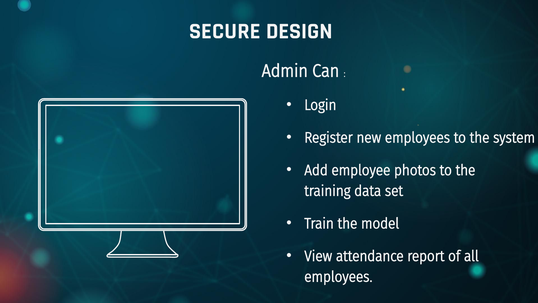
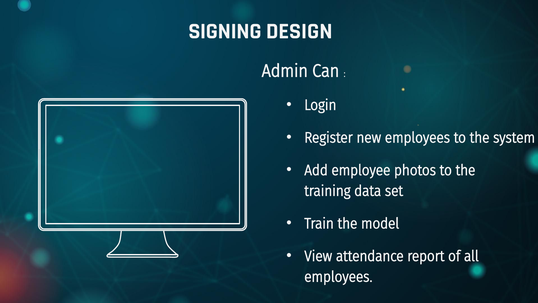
SECURE: SECURE -> SIGNING (225, 31)
